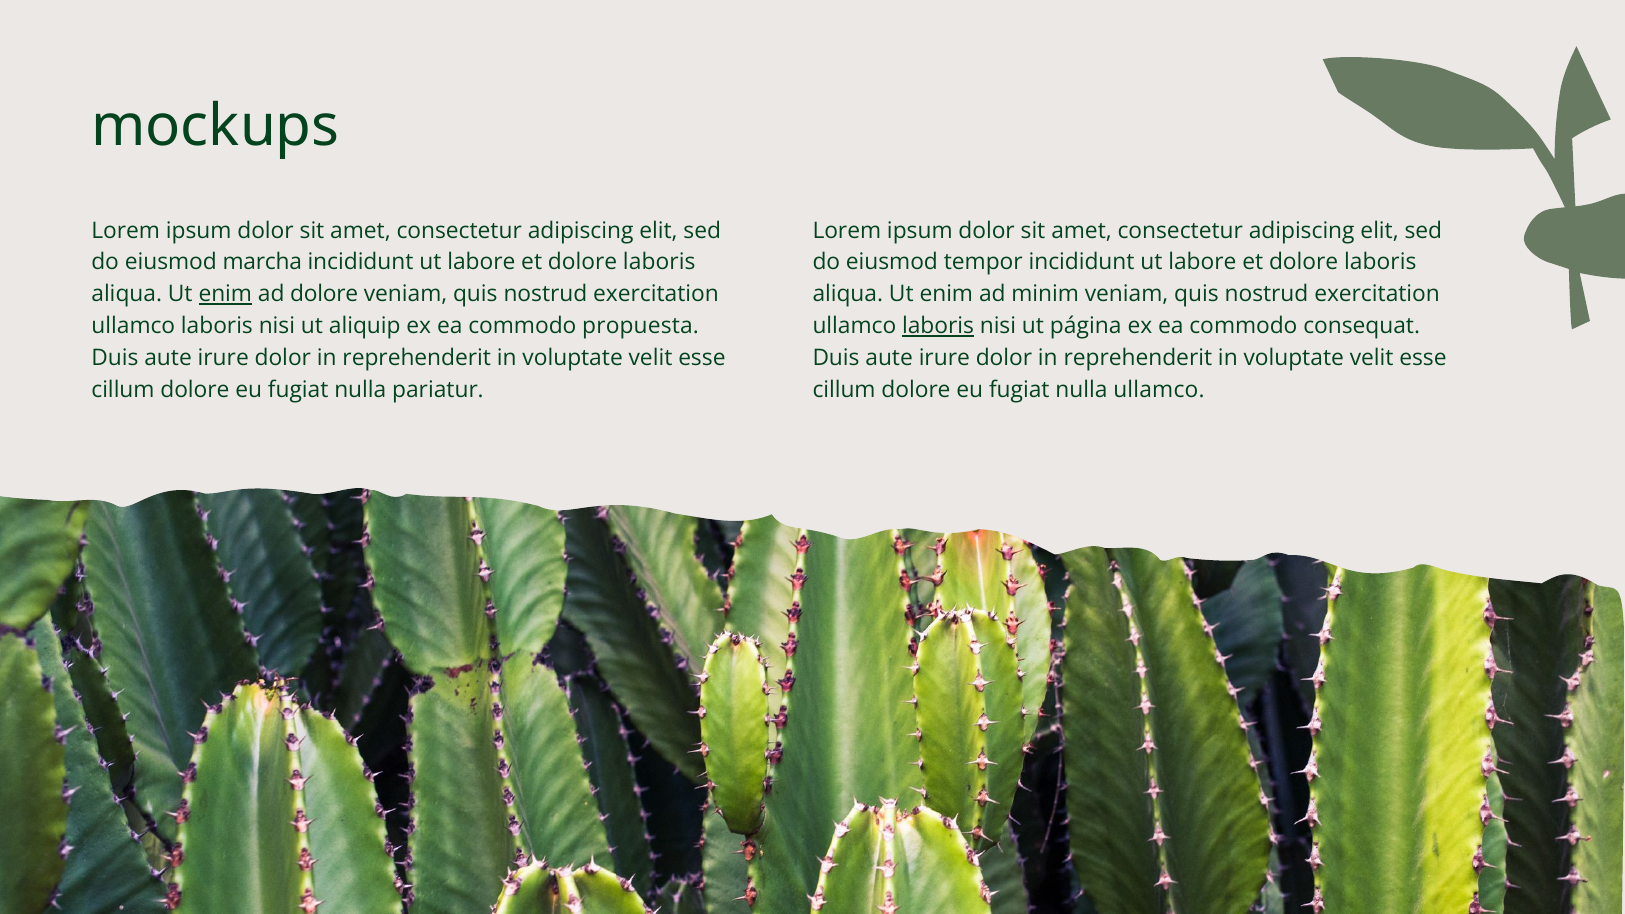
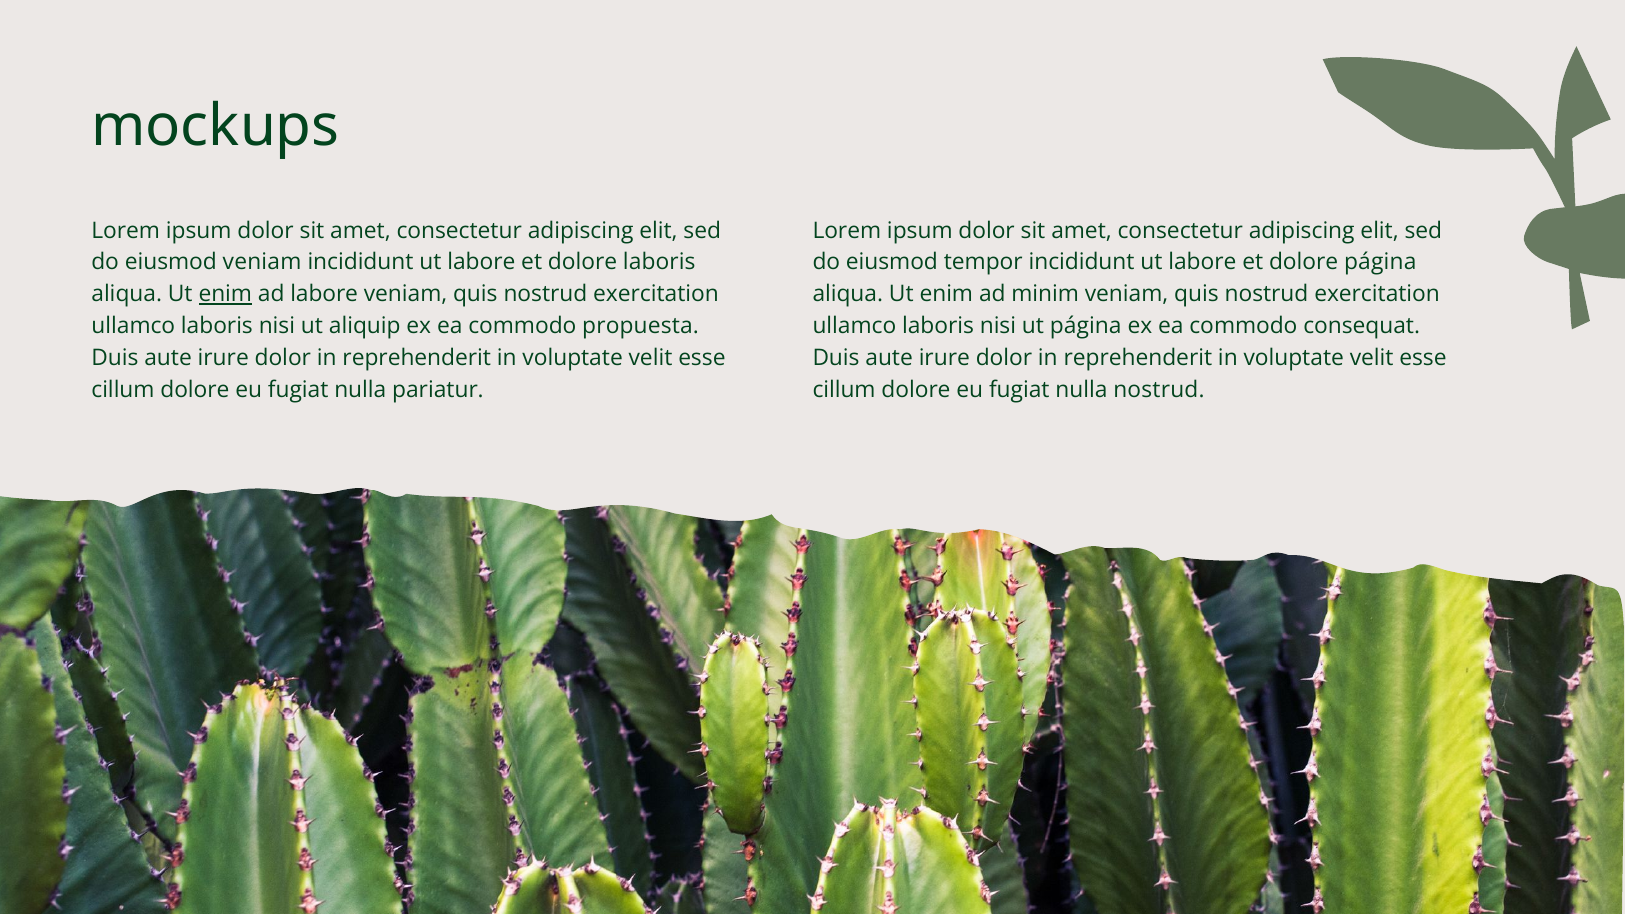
eiusmod marcha: marcha -> veniam (262, 262)
laboris: laboris -> página (1380, 262)
ad dolore: dolore -> labore (324, 294)
laboris underline: present -> none (938, 326)
nulla ullamco: ullamco -> nostrud (1159, 390)
